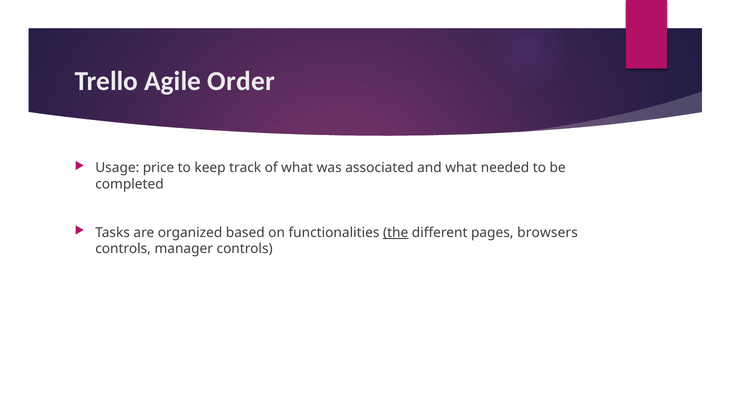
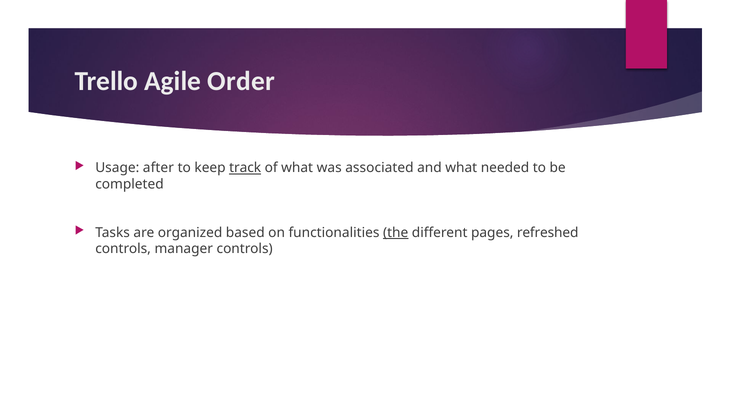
price: price -> after (158, 168)
track underline: none -> present (245, 168)
browsers: browsers -> refreshed (548, 233)
